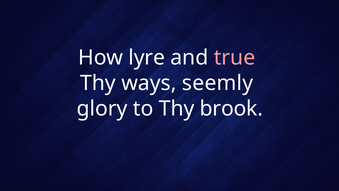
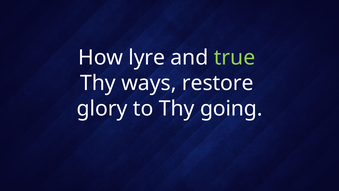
true colour: pink -> light green (235, 58)
seemly: seemly -> restore (218, 83)
brook: brook -> going (231, 108)
